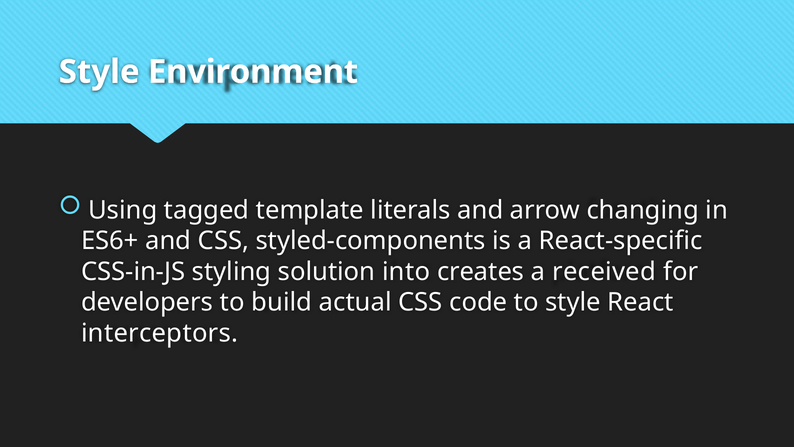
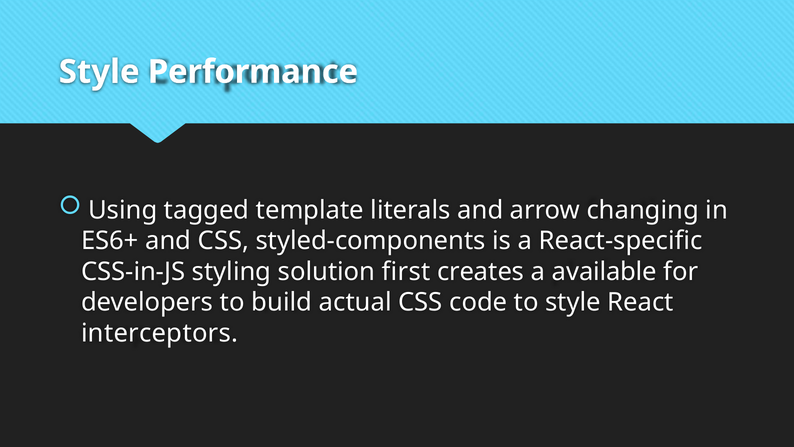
Environment: Environment -> Performance (253, 72)
into: into -> first (406, 271)
received: received -> available (604, 271)
